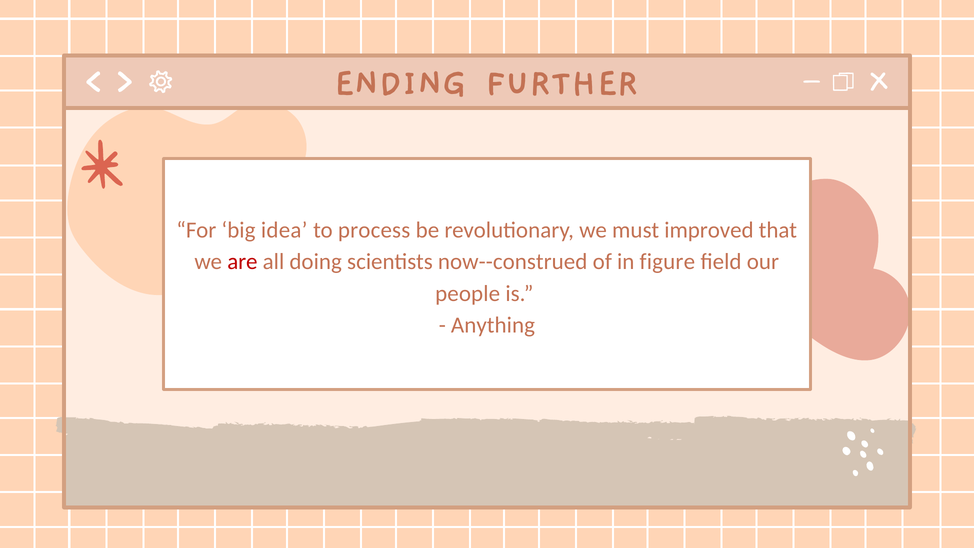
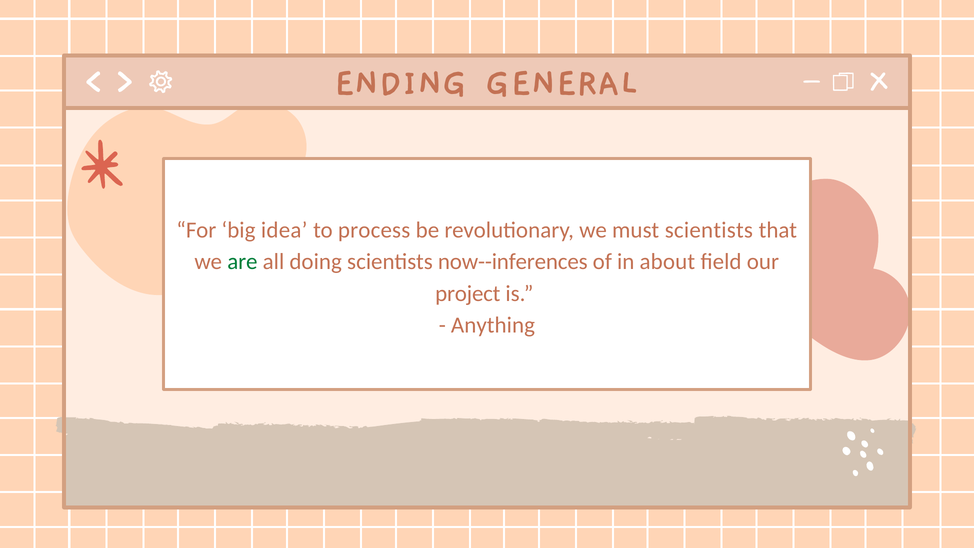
FURTHER: FURTHER -> GENERAL (562, 81)
must improved: improved -> scientists (709, 230)
are colour: red -> green (242, 262)
now--construed: now--construed -> now--inferences (513, 262)
figure: figure -> about (667, 262)
people: people -> project (468, 293)
